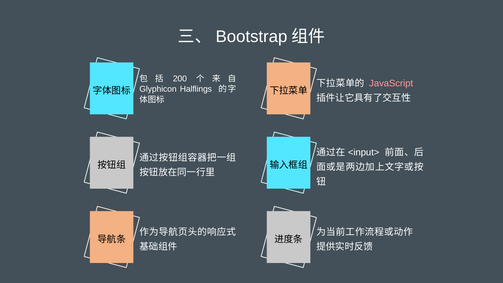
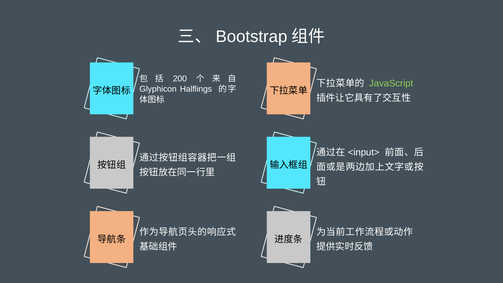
JavaScript colour: pink -> light green (391, 83)
